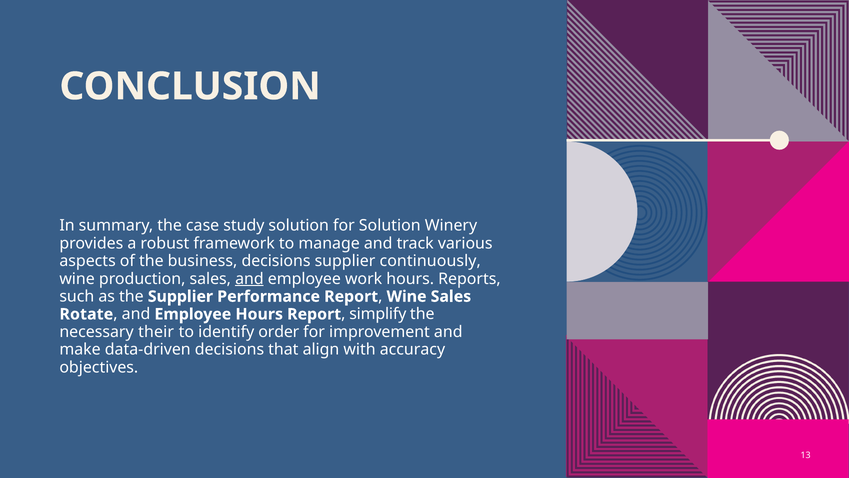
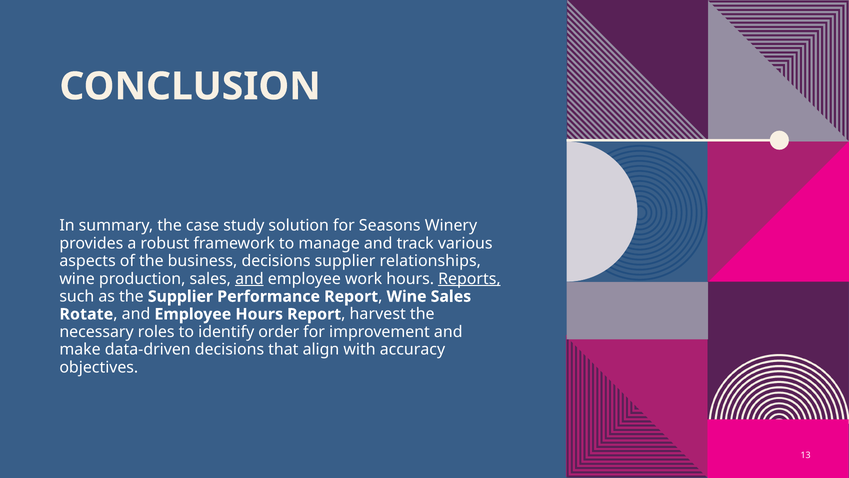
for Solution: Solution -> Seasons (390, 225)
continuously: continuously -> relationships (430, 261)
Reports underline: none -> present (469, 279)
simplify: simplify -> harvest (378, 314)
their: their -> roles (156, 332)
